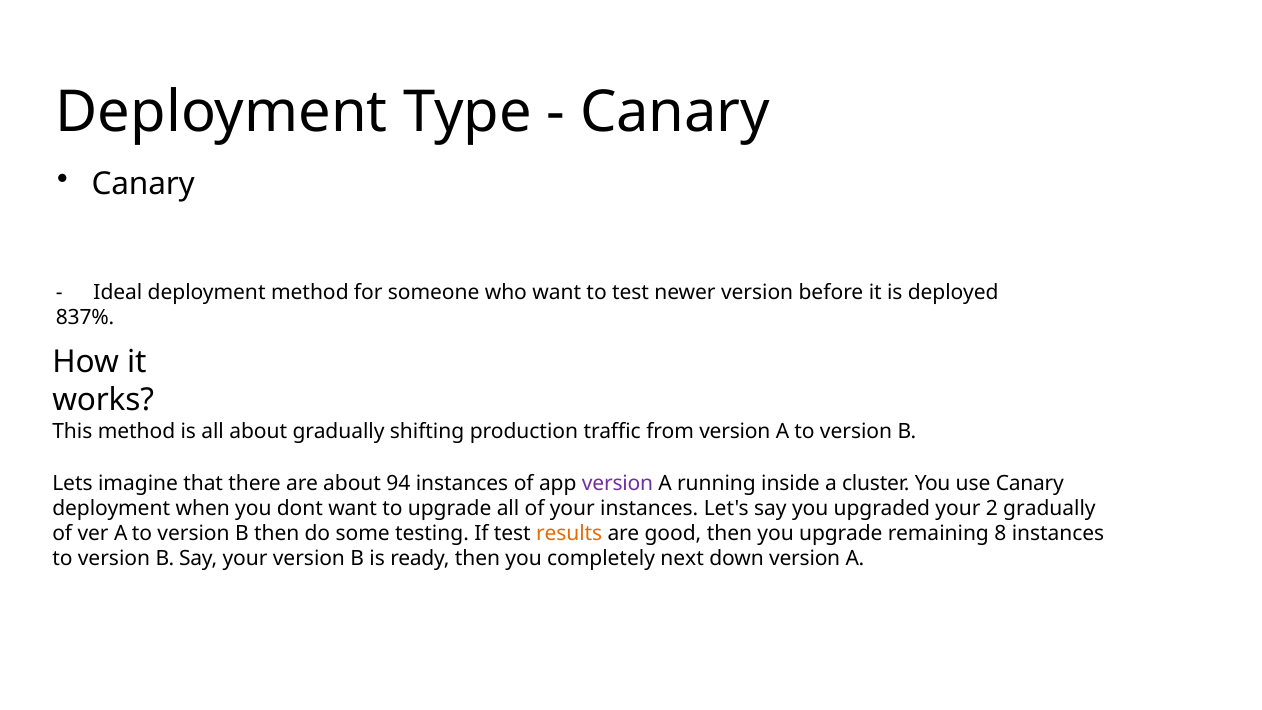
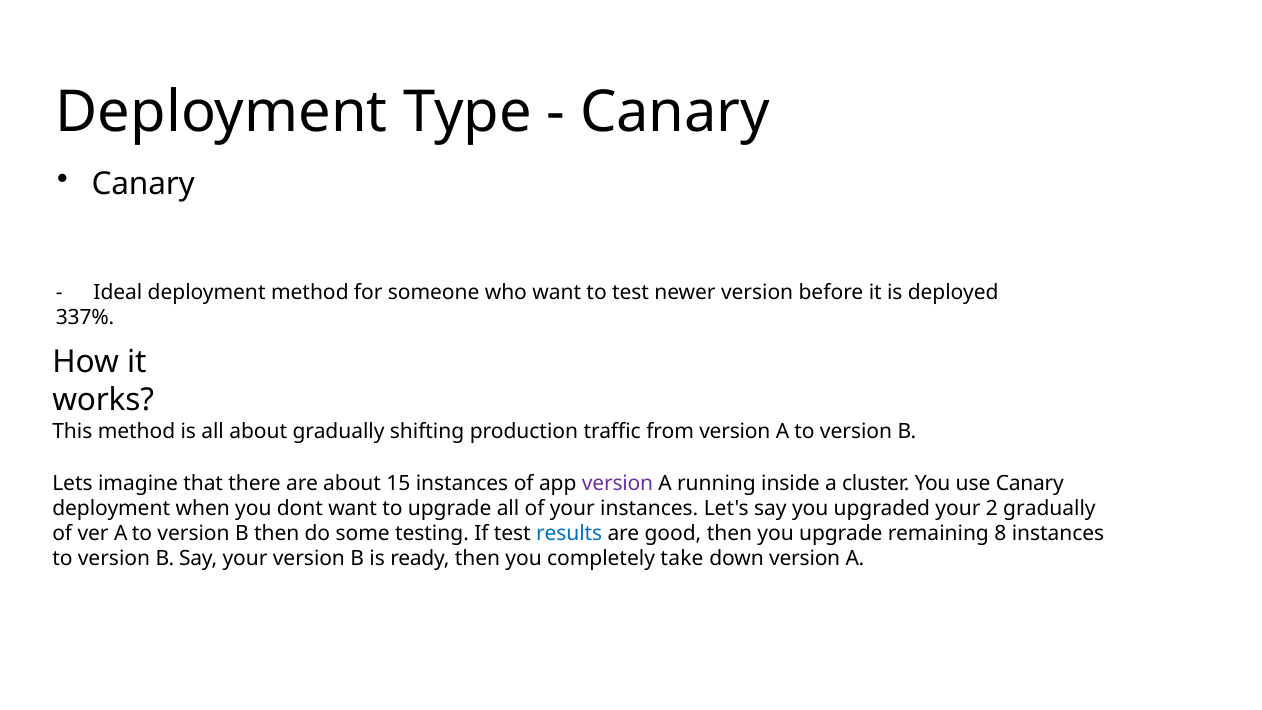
837%: 837% -> 337% (85, 317)
94: 94 -> 15 (399, 483)
results colour: orange -> blue (569, 533)
next: next -> take (682, 558)
